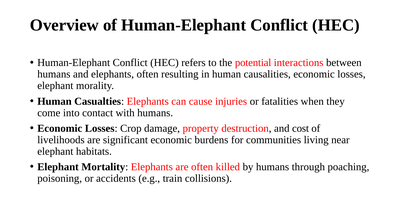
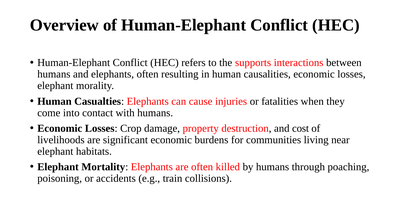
potential: potential -> supports (253, 63)
